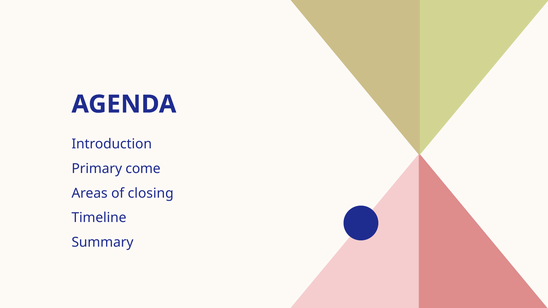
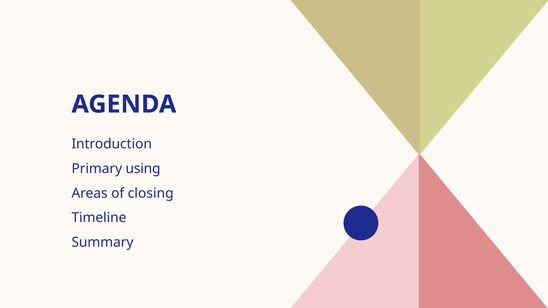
come: come -> using (143, 169)
